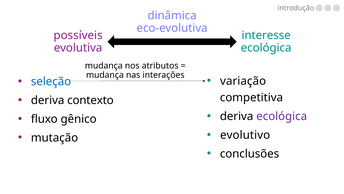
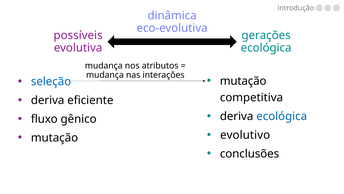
interesse: interesse -> gerações (266, 35)
variação: variação -> mutação (243, 81)
contexto: contexto -> eficiente (90, 100)
ecológica colour: purple -> blue (282, 116)
